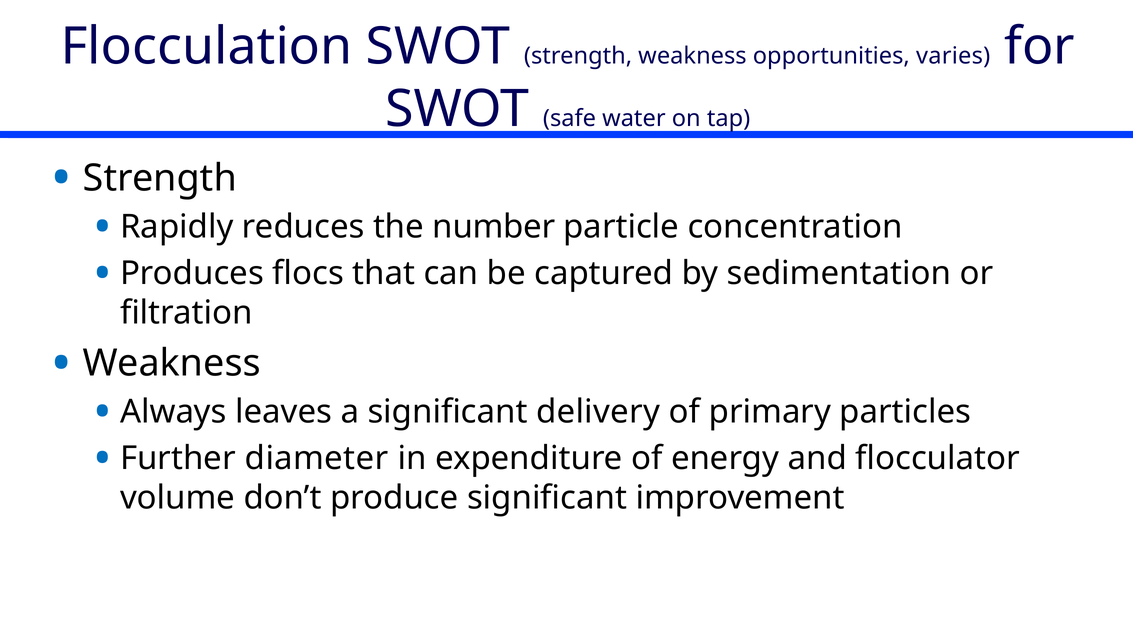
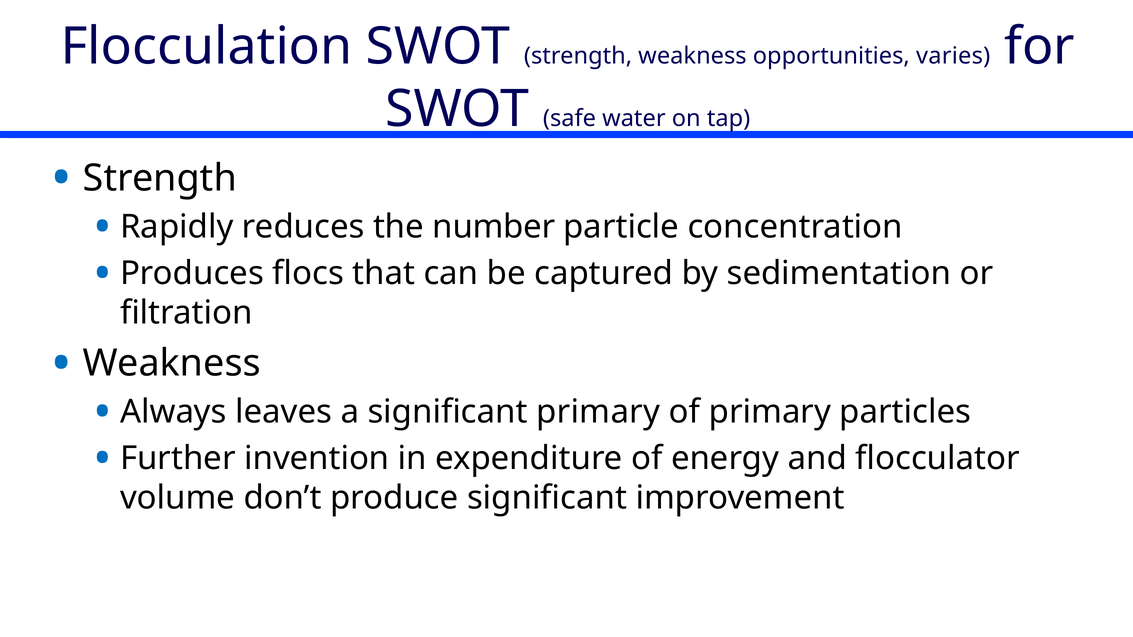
significant delivery: delivery -> primary (598, 412)
diameter: diameter -> invention (317, 459)
